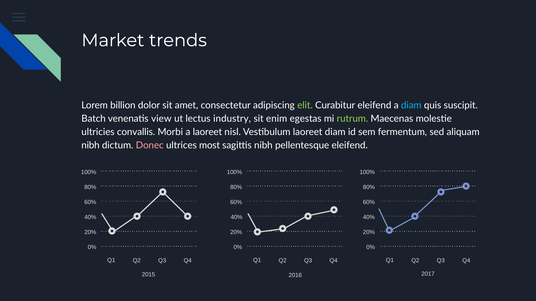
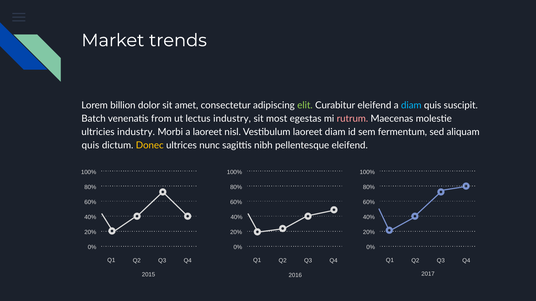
view: view -> from (161, 119)
enim: enim -> most (277, 119)
rutrum colour: light green -> pink (352, 119)
ultricies convallis: convallis -> industry (136, 132)
nibh: nibh -> quis (90, 146)
Donec colour: pink -> yellow (150, 146)
most: most -> nunc (210, 146)
